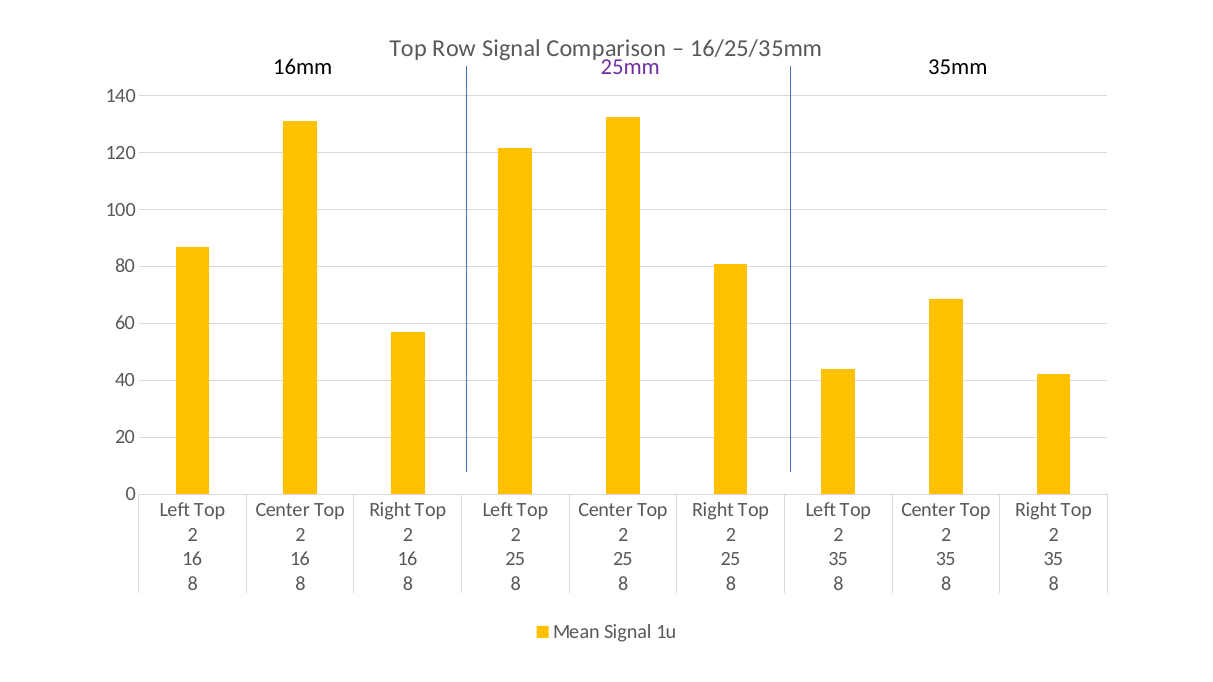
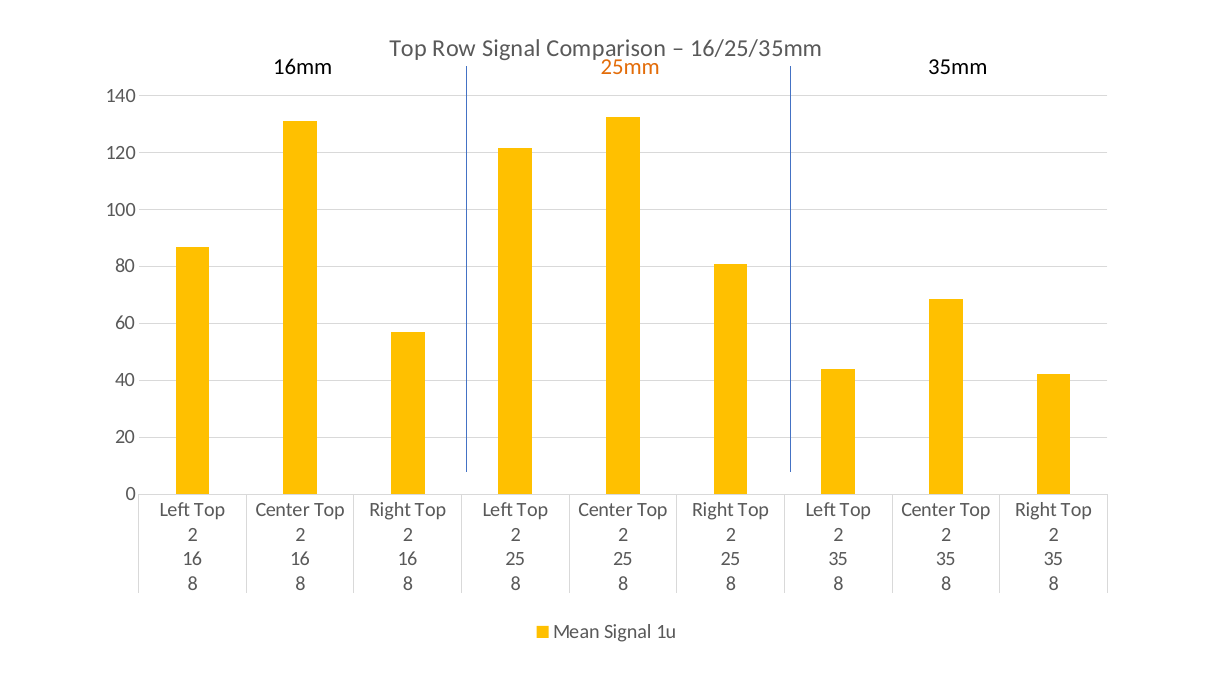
25mm colour: purple -> orange (630, 67)
